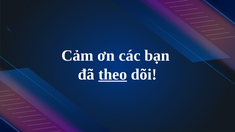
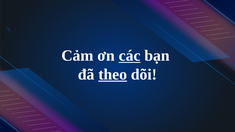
các underline: none -> present (130, 56)
